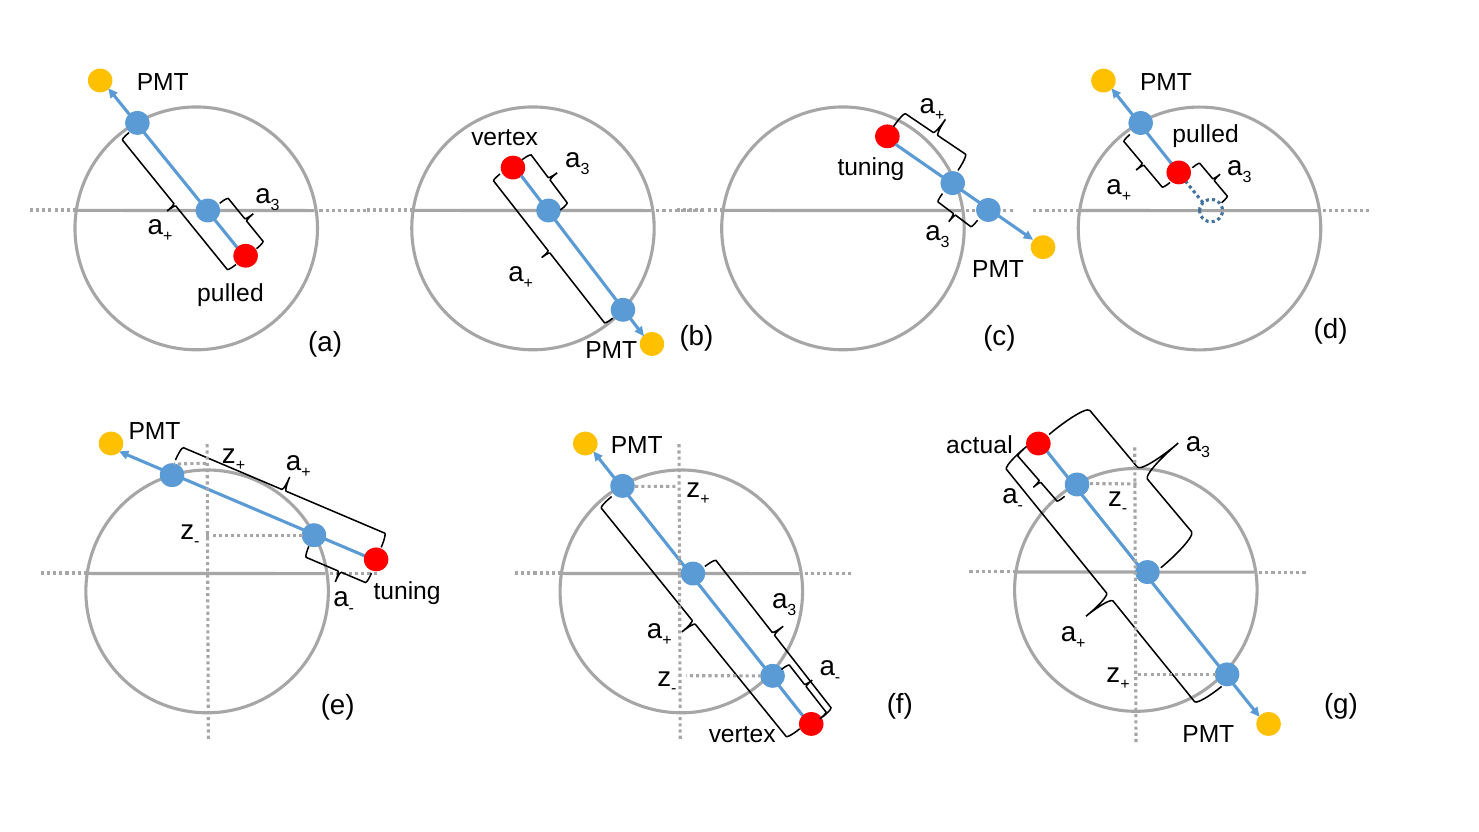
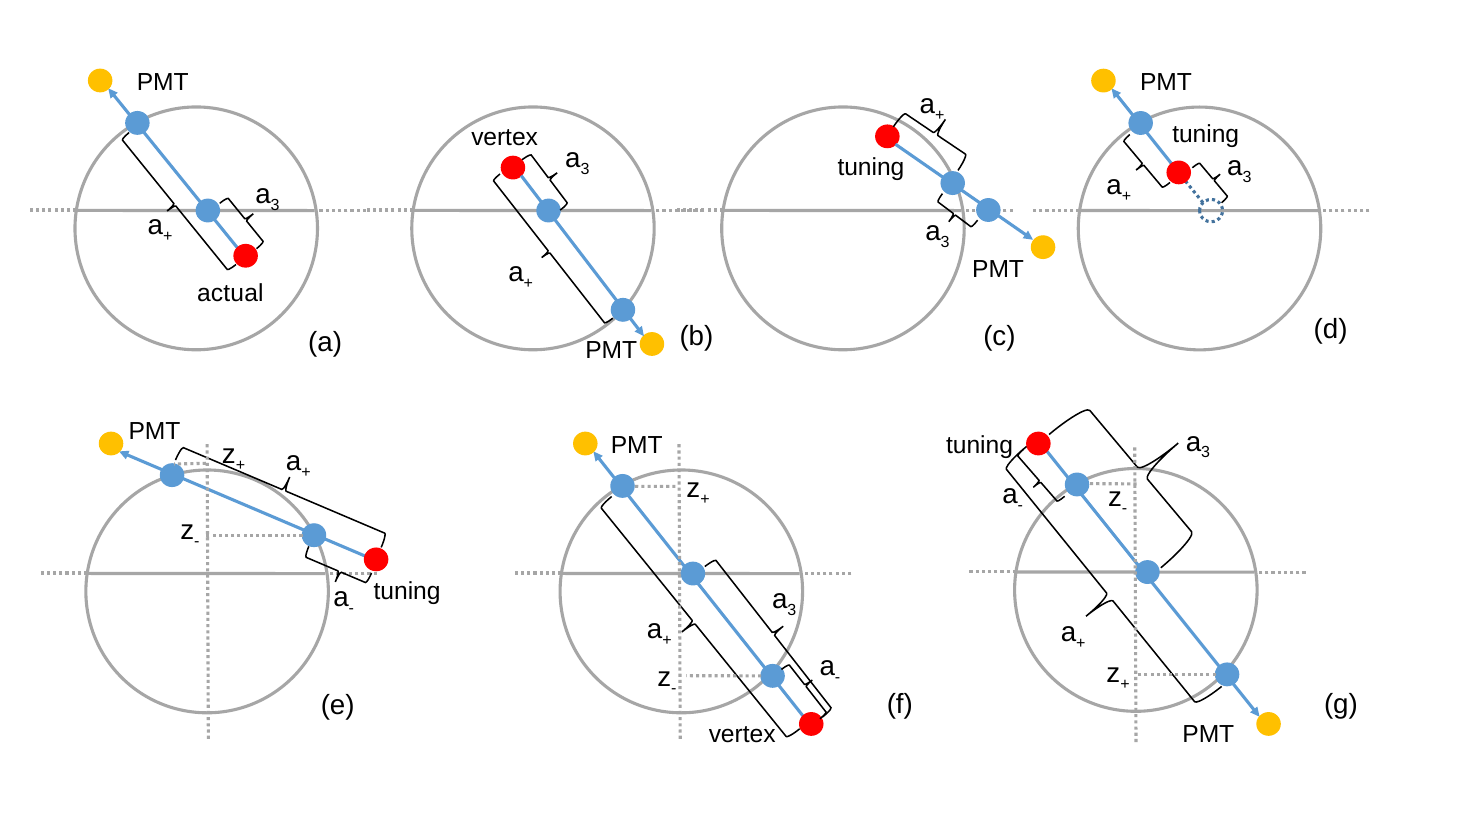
pulled: pulled -> tuning (1206, 135)
pulled: pulled -> actual (230, 293)
actual: actual -> tuning (980, 445)
